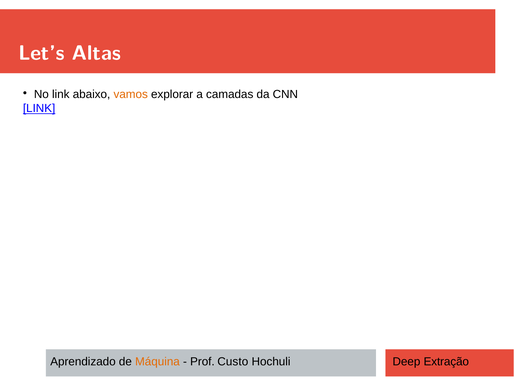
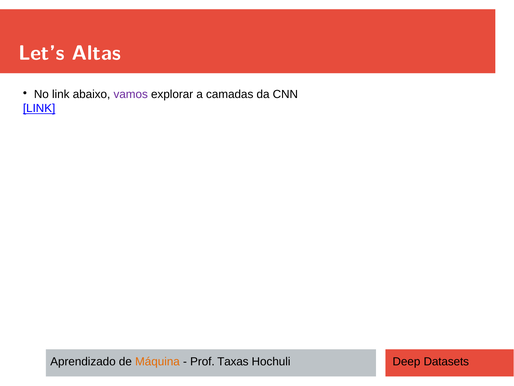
vamos colour: orange -> purple (131, 94)
Custo: Custo -> Taxas (233, 361)
Extração: Extração -> Datasets (446, 361)
